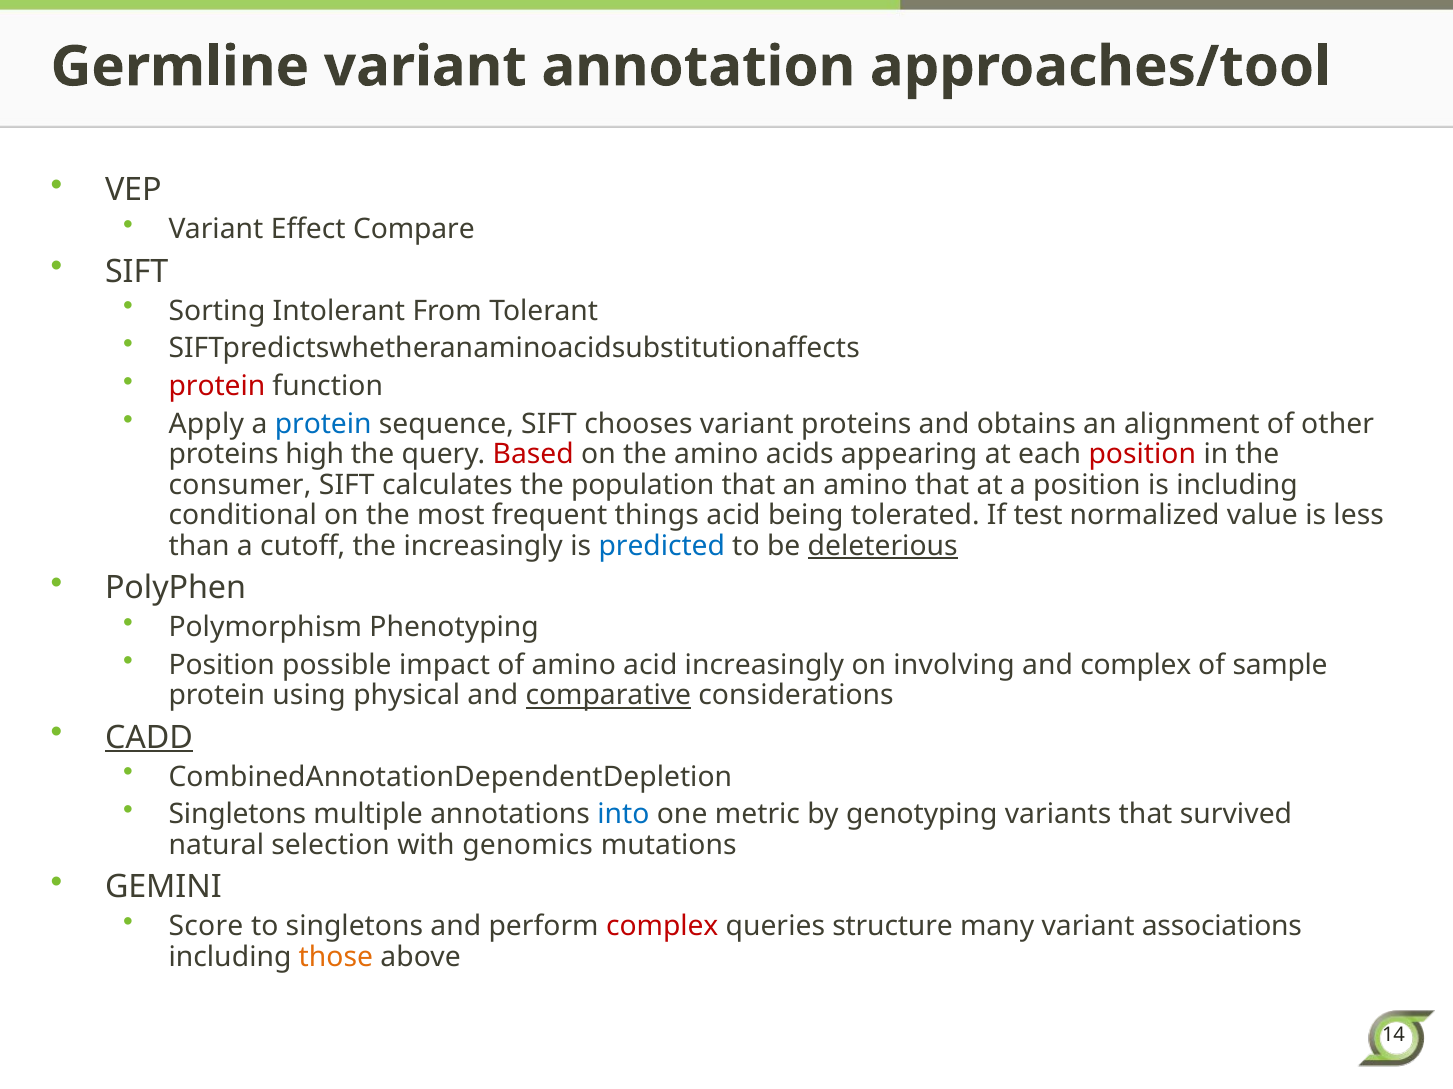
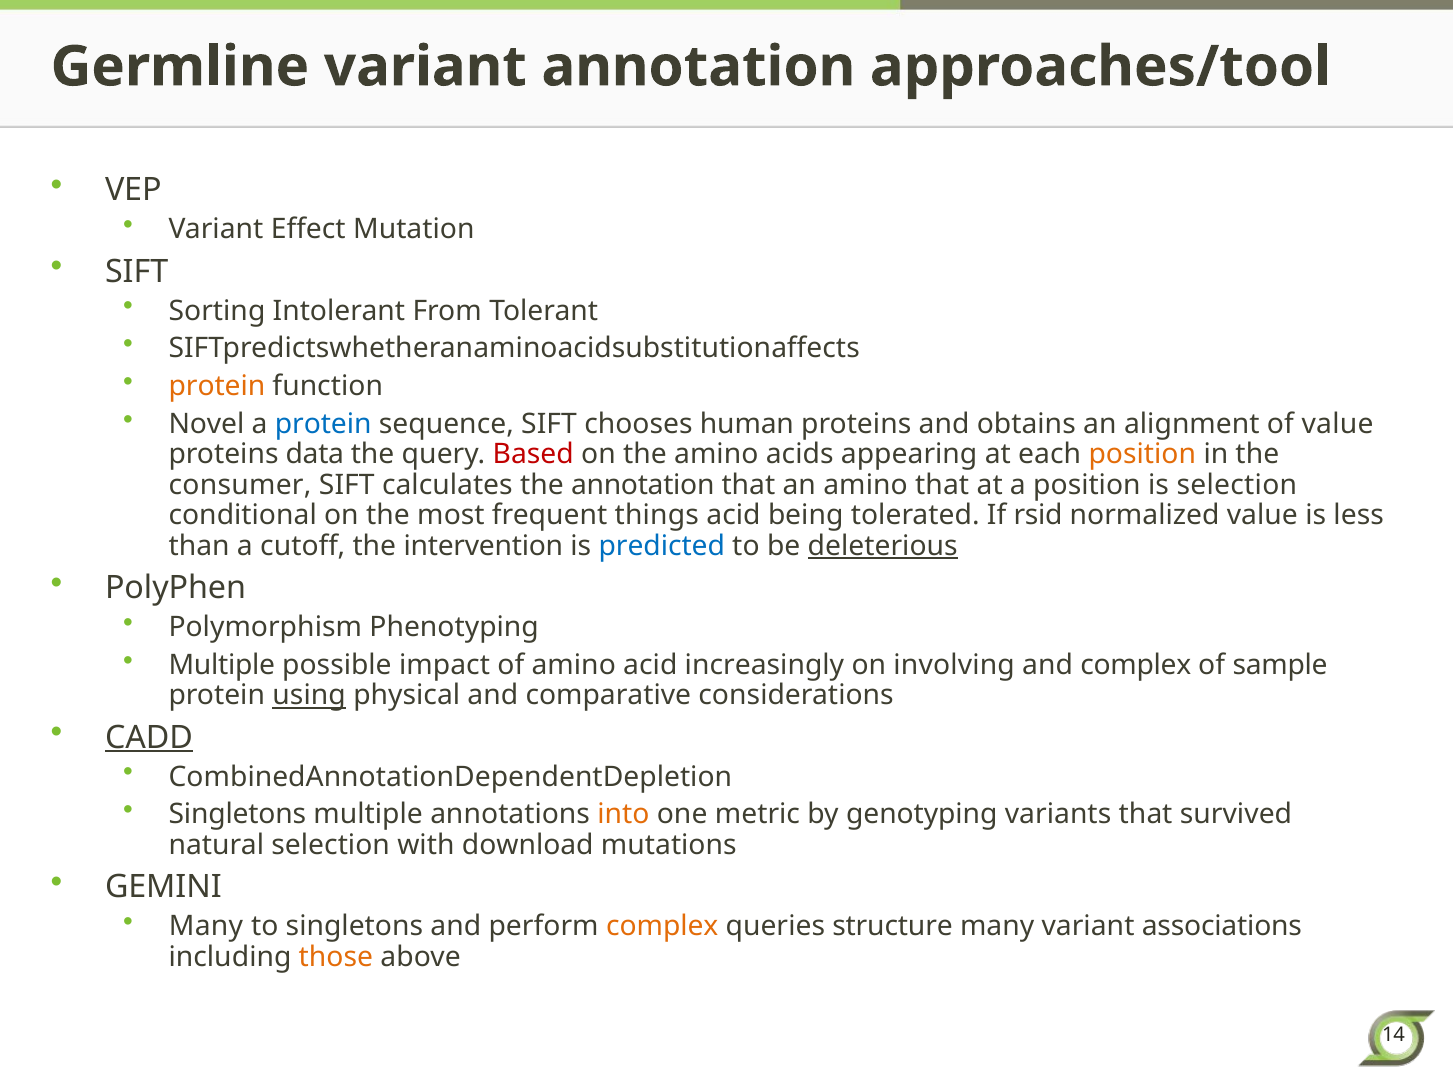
Compare: Compare -> Mutation (414, 230)
protein colour: red -> orange (217, 386)
Apply: Apply -> Novel (206, 424)
chooses variant: variant -> human (747, 424)
of other: other -> value (1338, 424)
high: high -> data (315, 455)
position colour: red -> orange (1142, 455)
the population: population -> annotation (643, 485)
is including: including -> selection (1237, 485)
test: test -> rsid (1038, 516)
the increasingly: increasingly -> intervention (483, 546)
Position: Position -> Multiple (222, 665)
using underline: none -> present (309, 696)
comparative underline: present -> none (608, 696)
into colour: blue -> orange (623, 815)
genomics: genomics -> download (528, 846)
Score: Score -> Many (206, 927)
complex colour: red -> orange (662, 927)
